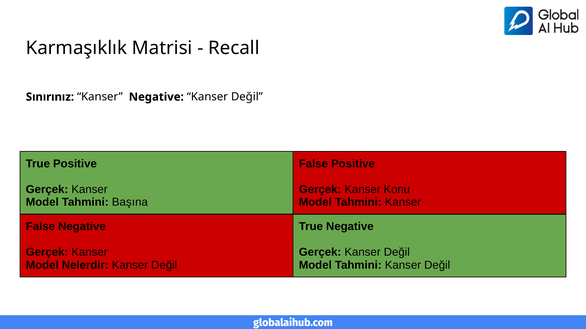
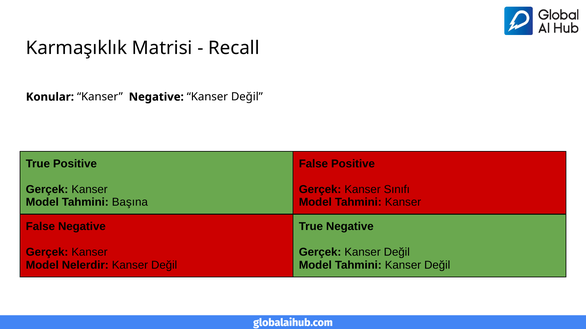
Sınırınız: Sınırınız -> Konular (50, 97)
Konu: Konu -> Sınıfı (397, 190)
